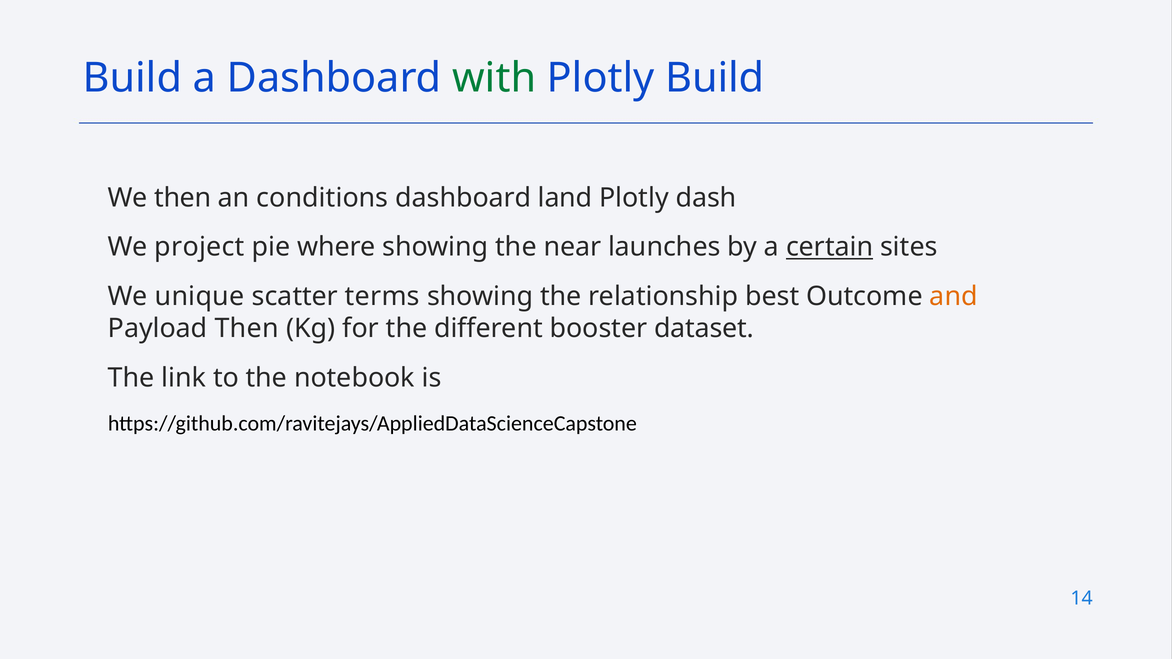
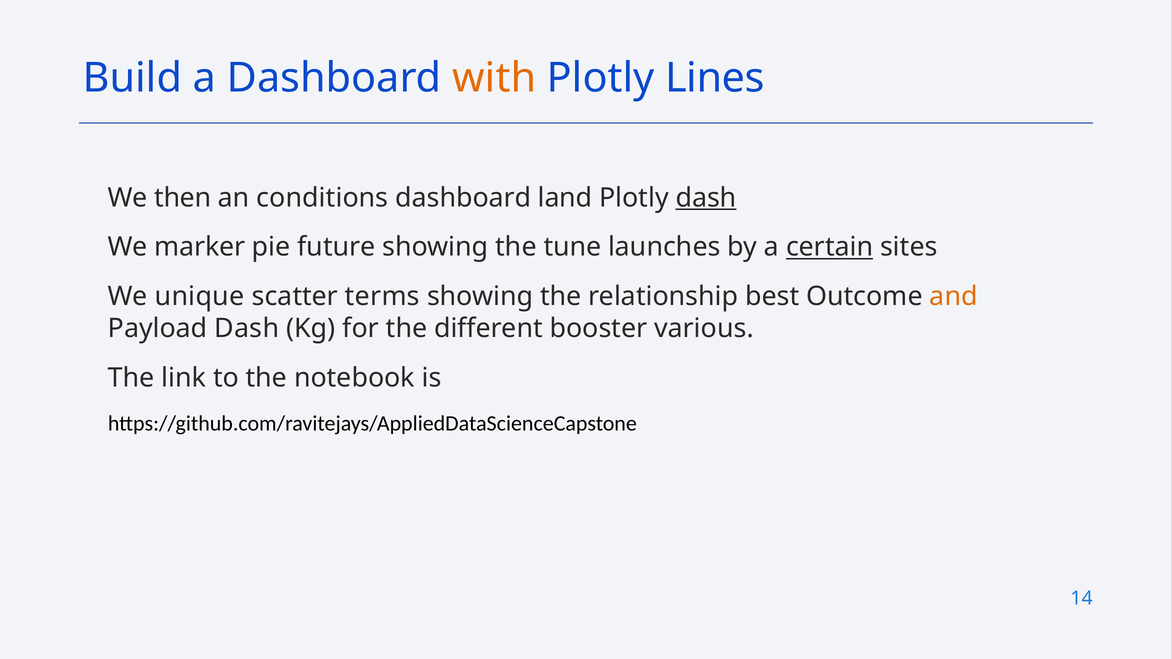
with colour: green -> orange (494, 78)
Plotly Build: Build -> Lines (715, 78)
dash underline: none -> present (706, 198)
project: project -> marker (200, 247)
where: where -> future (336, 247)
near: near -> tune (572, 247)
Payload Then: Then -> Dash (247, 329)
dataset: dataset -> various (704, 329)
